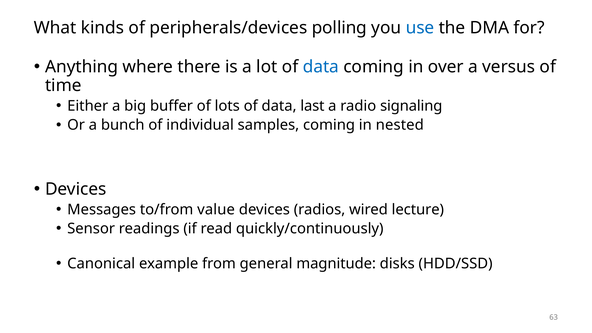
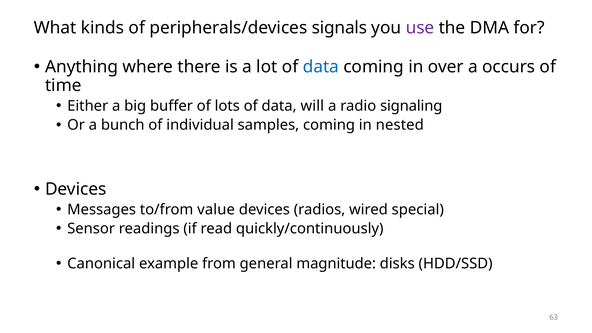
polling: polling -> signals (339, 28)
use colour: blue -> purple (420, 28)
versus: versus -> occurs (509, 67)
last: last -> will (312, 106)
lecture: lecture -> special (418, 210)
